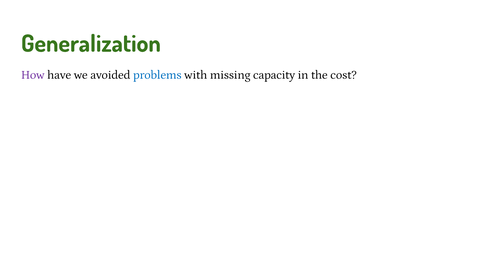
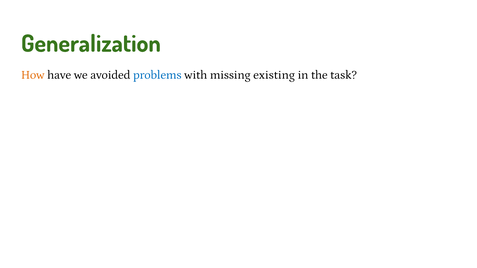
How colour: purple -> orange (33, 75)
capacity: capacity -> existing (274, 75)
cost: cost -> task (344, 75)
